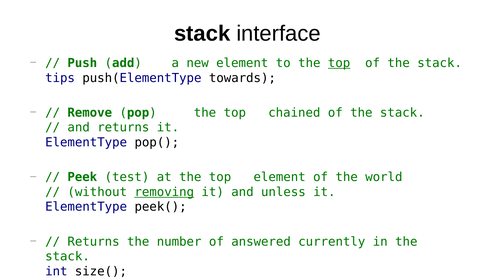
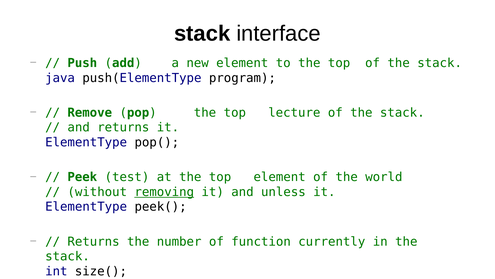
top underline: present -> none (339, 63)
tips: tips -> java (60, 78)
towards: towards -> program (242, 78)
chained: chained -> lecture (294, 112)
answered: answered -> function (261, 241)
